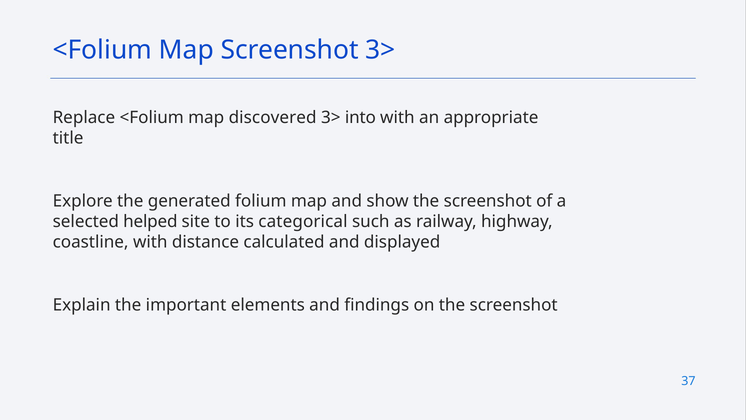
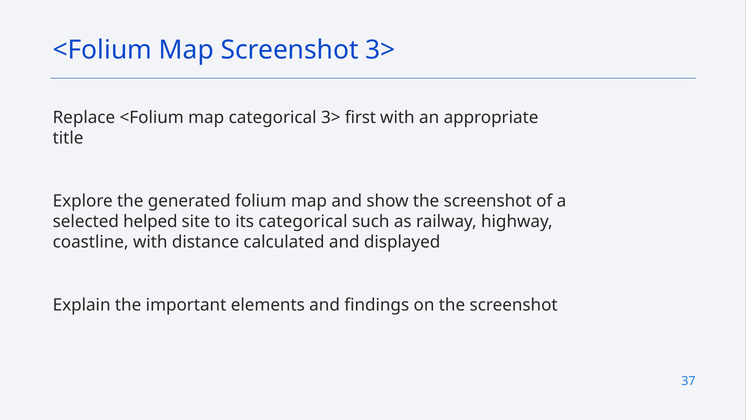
map discovered: discovered -> categorical (273, 118)
into: into -> first (360, 118)
